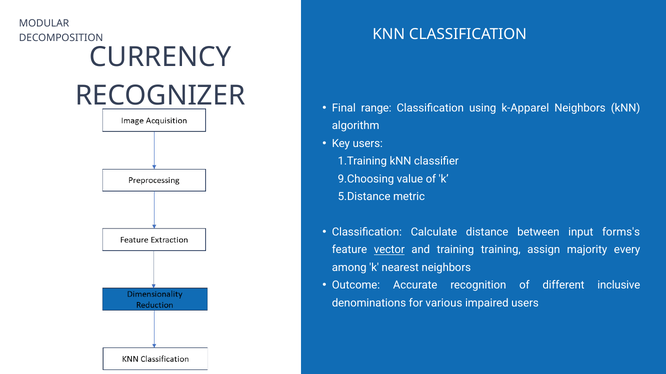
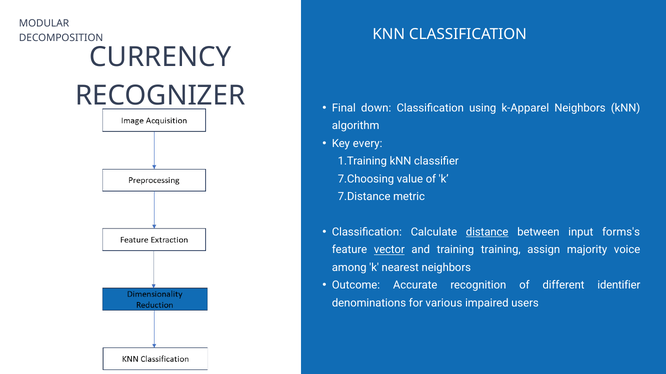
range: range -> down (376, 108)
Key users: users -> every (368, 144)
9.Choosing: 9.Choosing -> 7.Choosing (366, 179)
5.Distance: 5.Distance -> 7.Distance (364, 197)
distance underline: none -> present (487, 232)
every: every -> voice (627, 250)
inclusive: inclusive -> identifier (619, 286)
